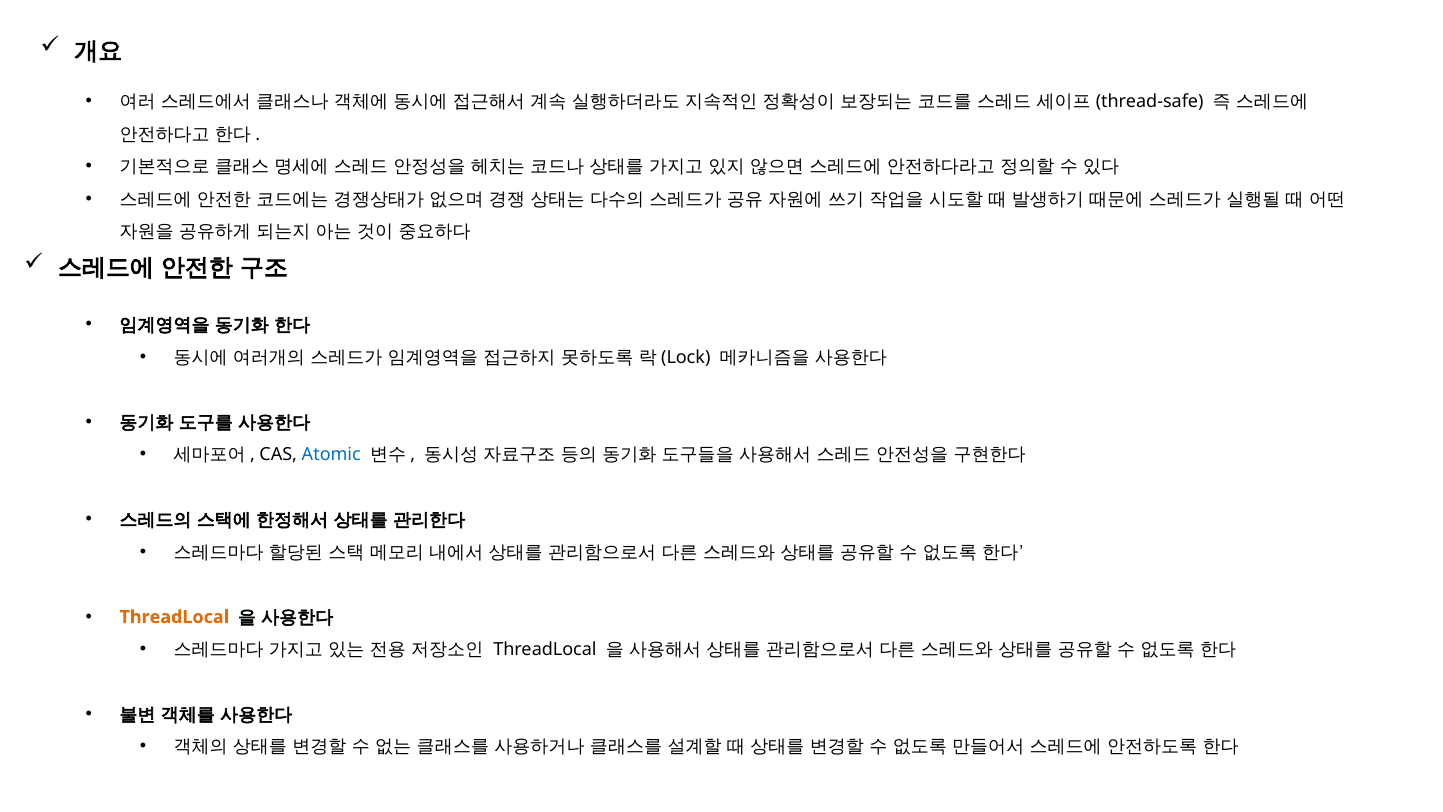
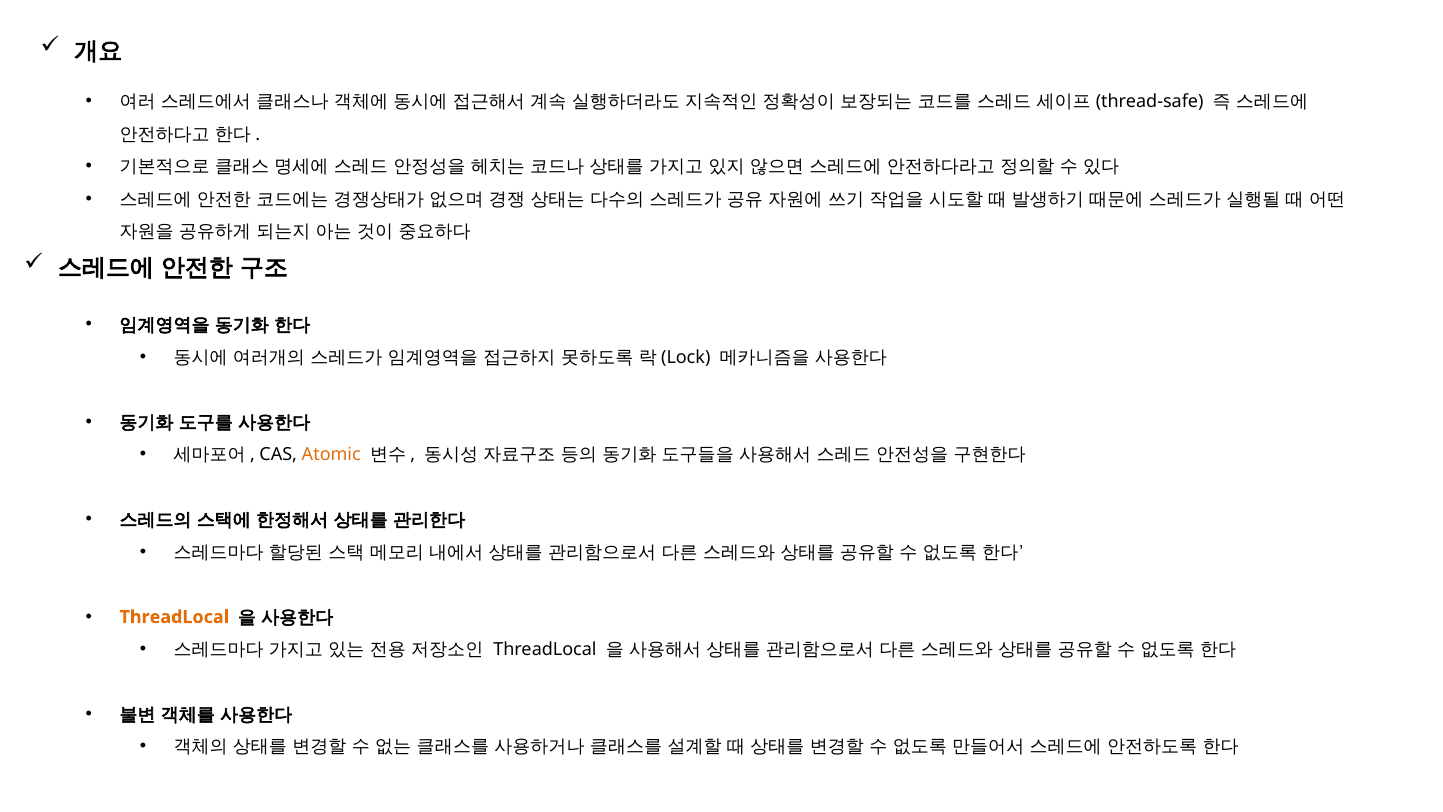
Atomic colour: blue -> orange (331, 455)
